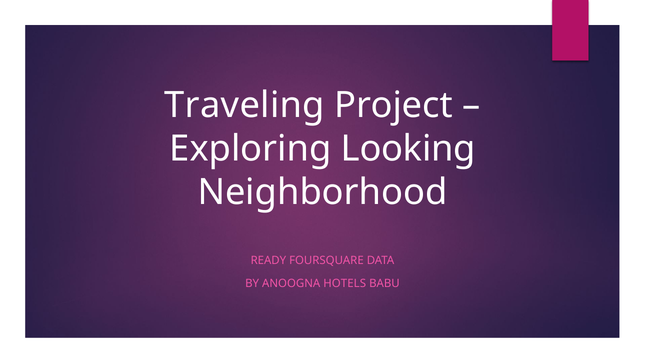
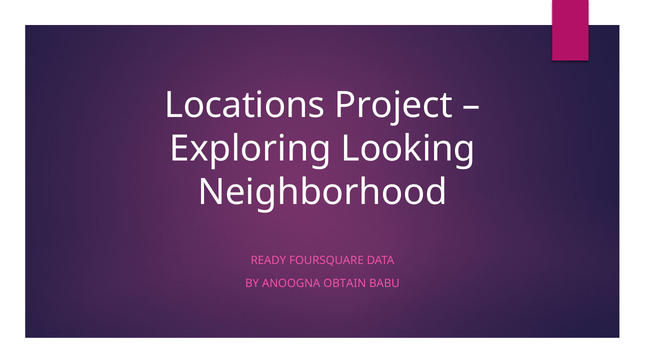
Traveling: Traveling -> Locations (245, 105)
HOTELS: HOTELS -> OBTAIN (345, 283)
